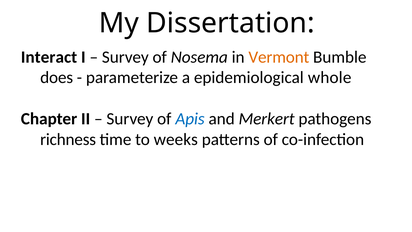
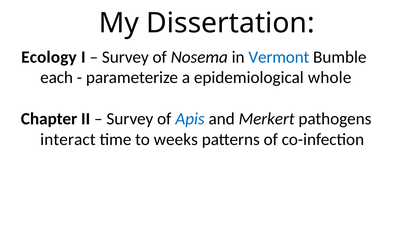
Interact: Interact -> Ecology (49, 57)
Vermont colour: orange -> blue (279, 57)
does: does -> each (57, 78)
richness: richness -> interact (68, 139)
